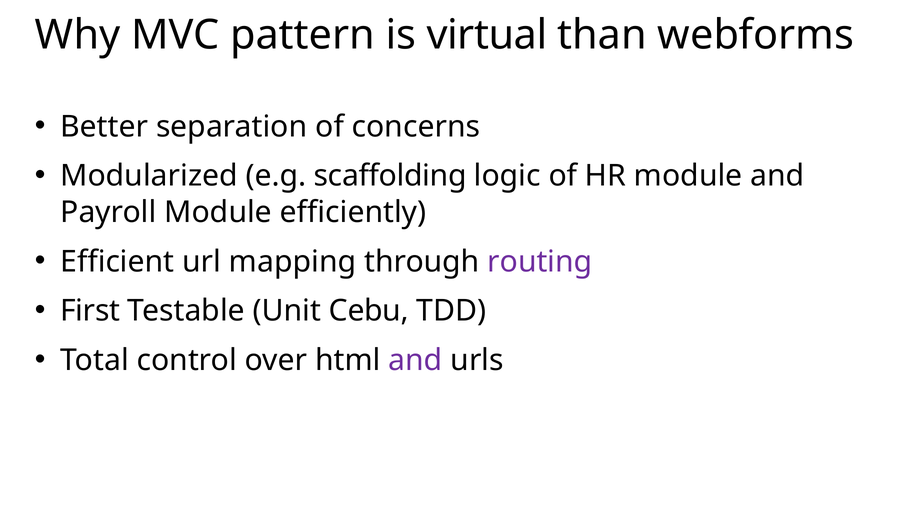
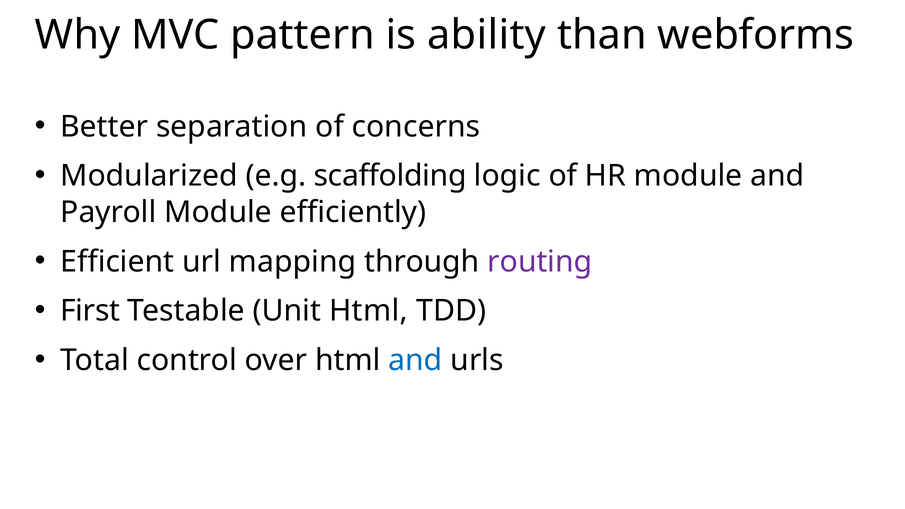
virtual: virtual -> ability (487, 35)
Unit Cebu: Cebu -> Html (369, 311)
and colour: purple -> blue (416, 360)
